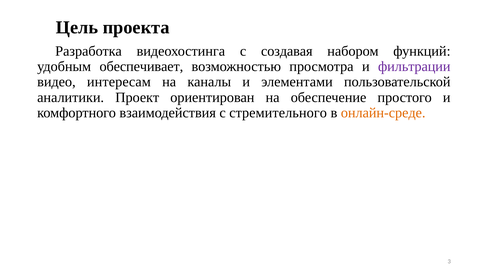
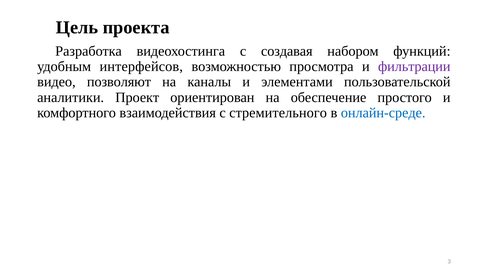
обеспечивает: обеспечивает -> интерфейсов (141, 67)
интересам: интересам -> позволяют (119, 82)
онлайн-среде colour: orange -> blue (383, 113)
